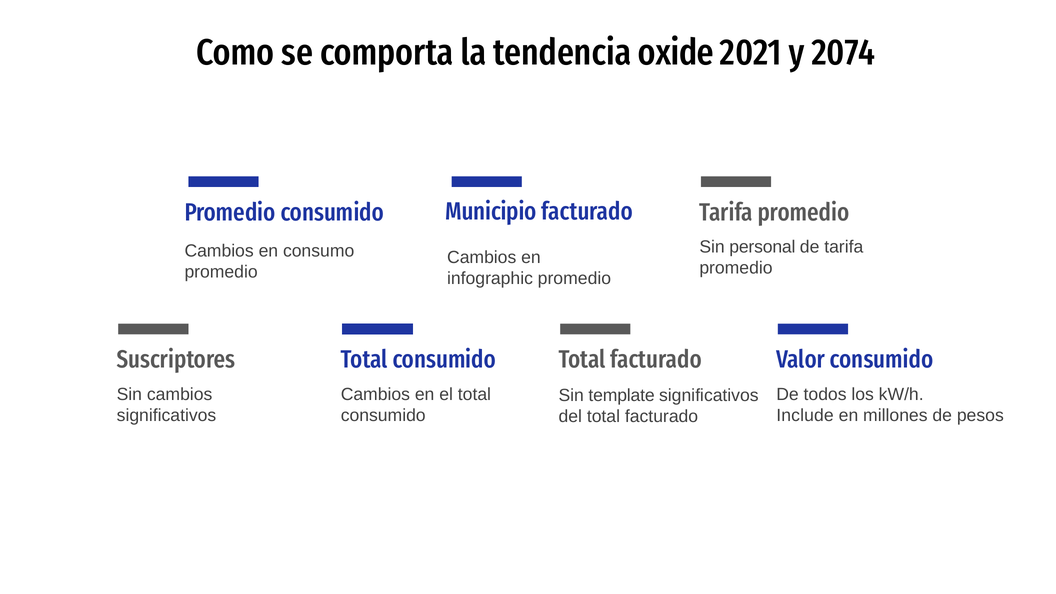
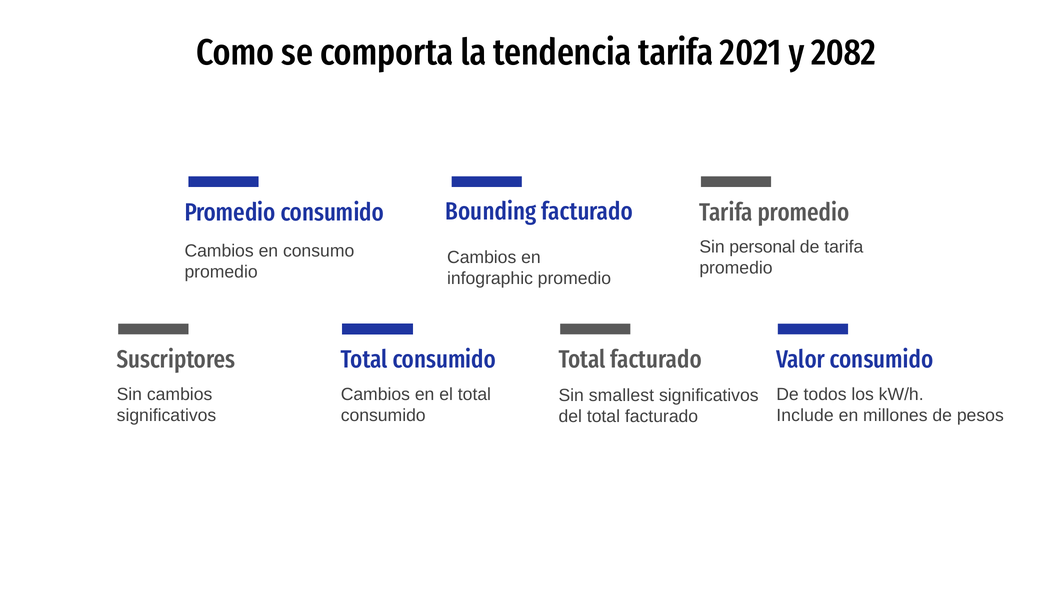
tendencia oxide: oxide -> tarifa (676, 53)
2074: 2074 -> 2082 (844, 53)
Municipio: Municipio -> Bounding (491, 211)
template: template -> smallest (621, 395)
